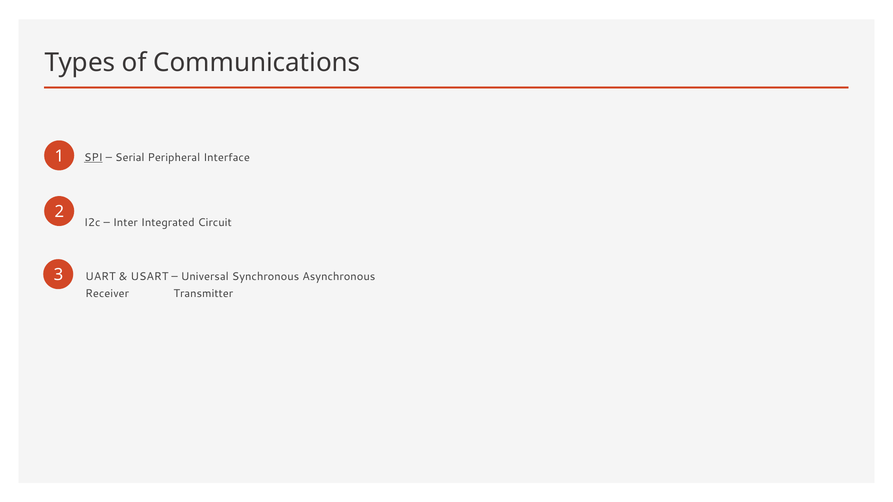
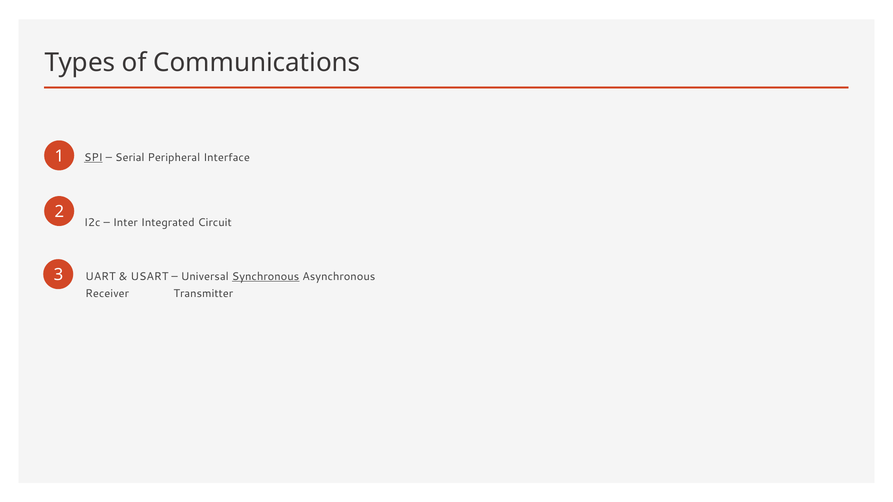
Synchronous underline: none -> present (266, 277)
